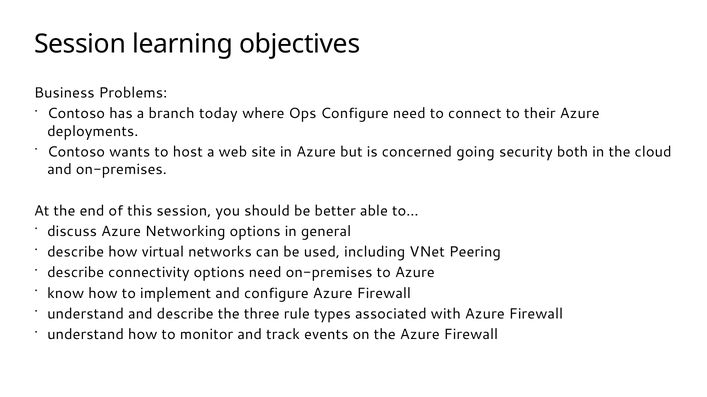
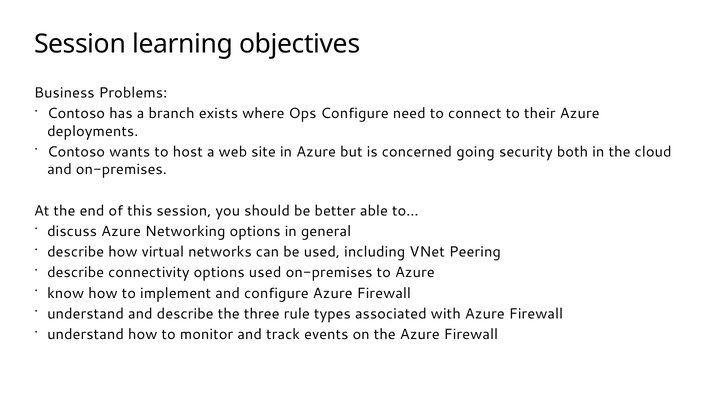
today: today -> exists (218, 114)
options need: need -> used (265, 273)
